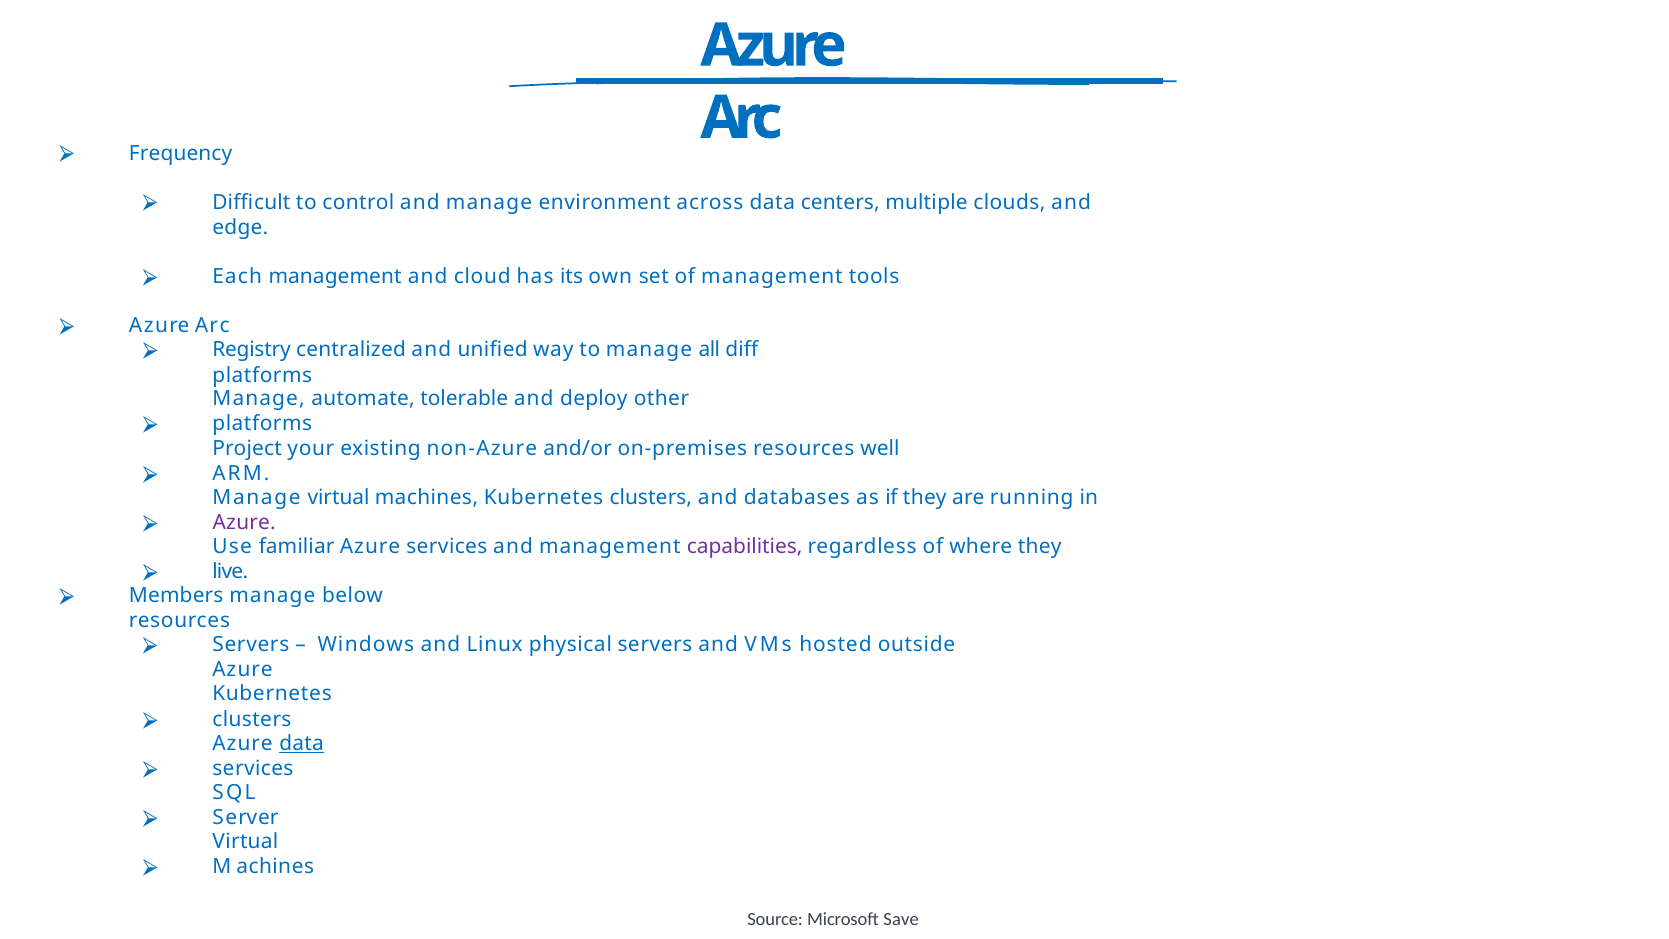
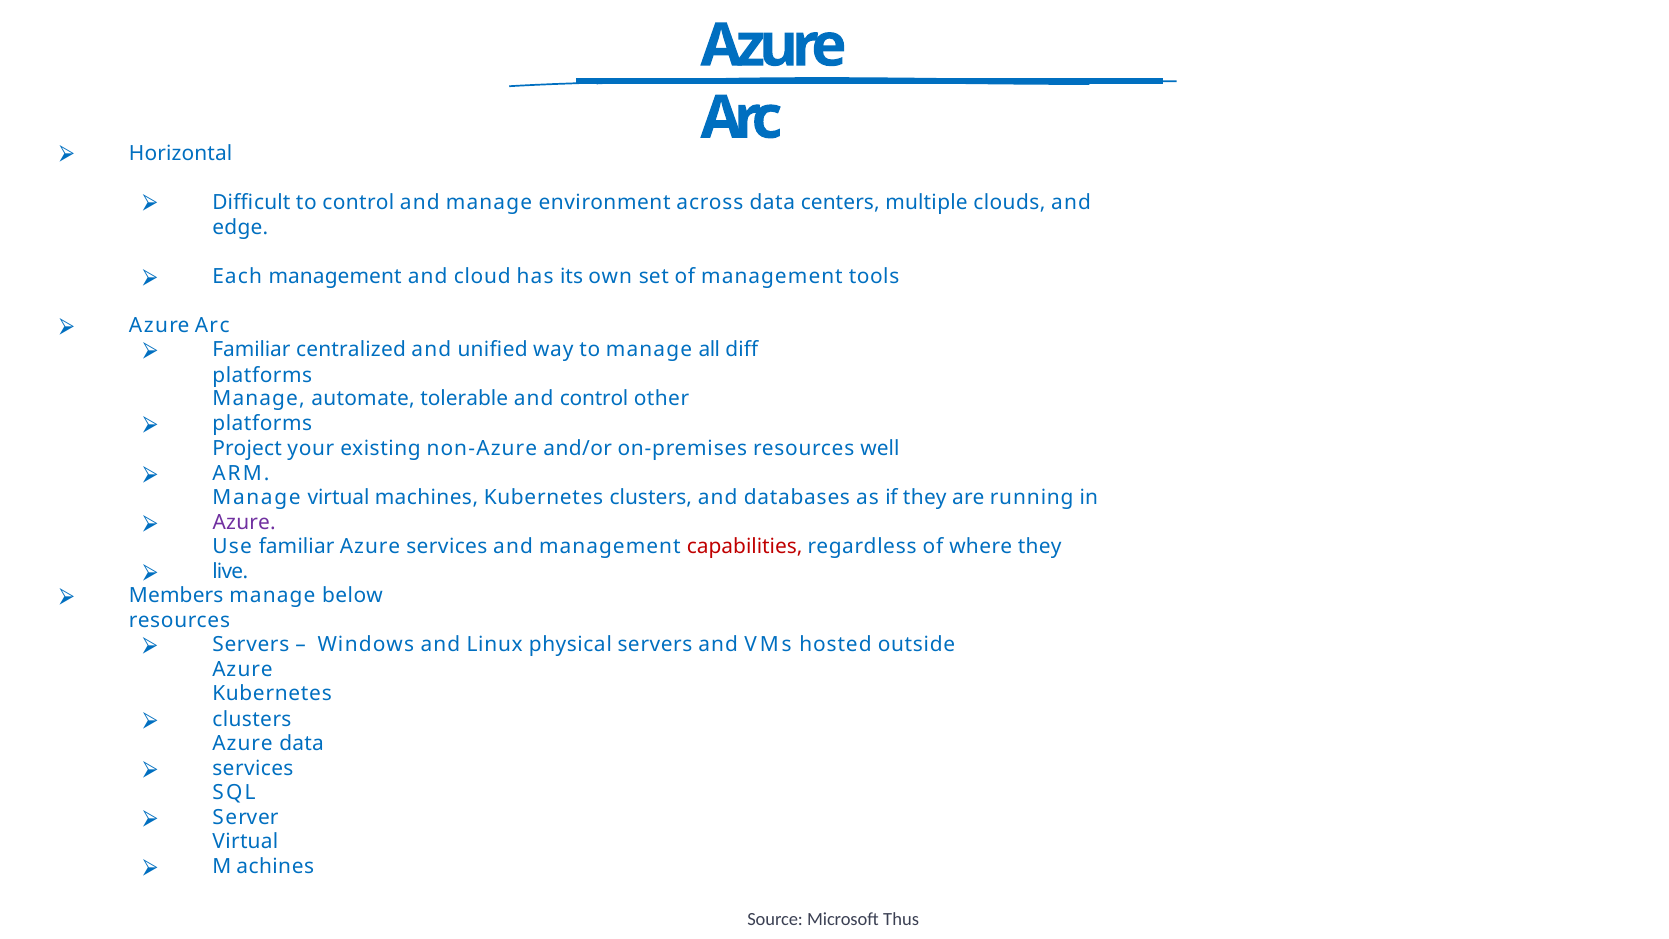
Frequency: Frequency -> Horizontal (181, 153)
Registry: Registry -> Familiar (251, 350)
and deploy: deploy -> control (594, 399)
capabilities colour: purple -> red (745, 546)
data underline: present -> none (302, 743)
Save: Save -> Thus (901, 919)
